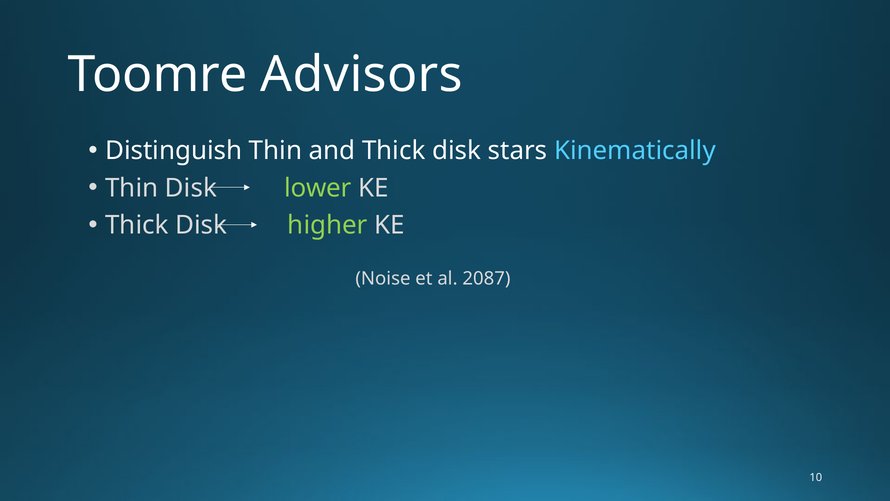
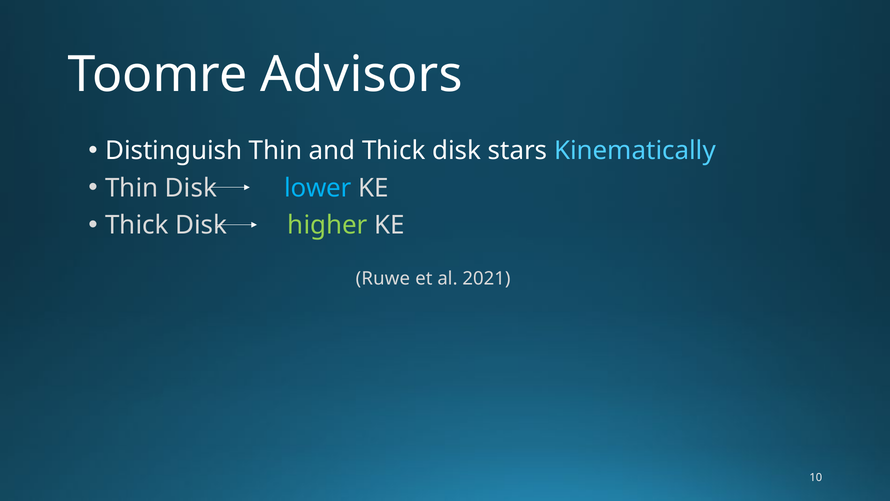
lower colour: light green -> light blue (318, 188)
Noise: Noise -> Ruwe (383, 278)
2087: 2087 -> 2021 (486, 278)
